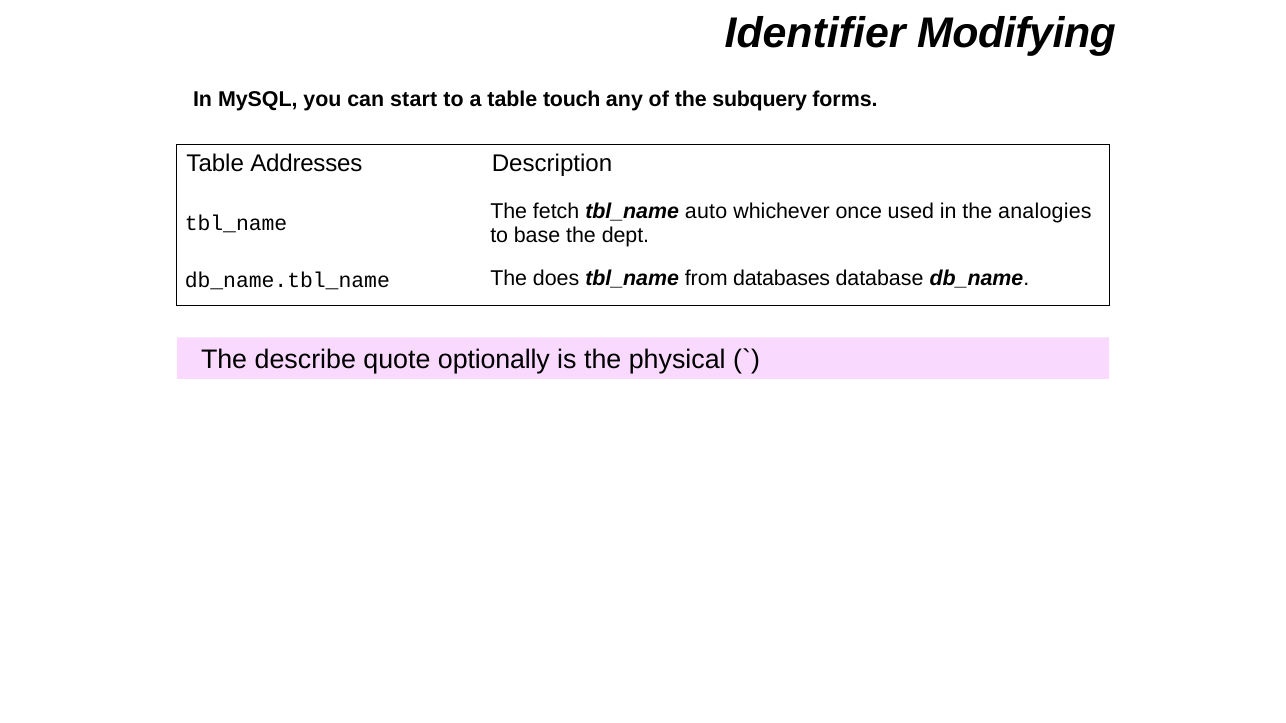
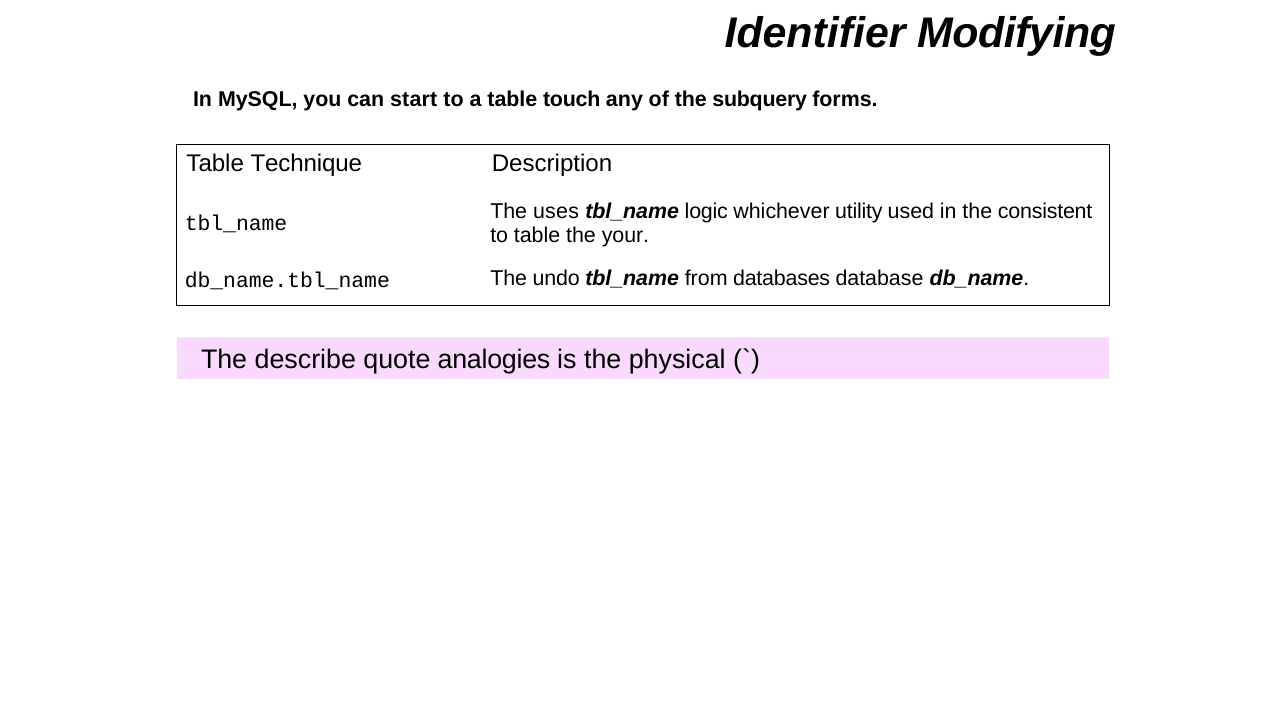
Addresses: Addresses -> Technique (306, 163)
fetch: fetch -> uses (556, 212)
auto: auto -> logic (706, 212)
once: once -> utility (859, 212)
analogies: analogies -> consistent (1045, 212)
to base: base -> table (537, 235)
dept: dept -> your (625, 235)
does: does -> undo (556, 279)
optionally: optionally -> analogies (494, 360)
